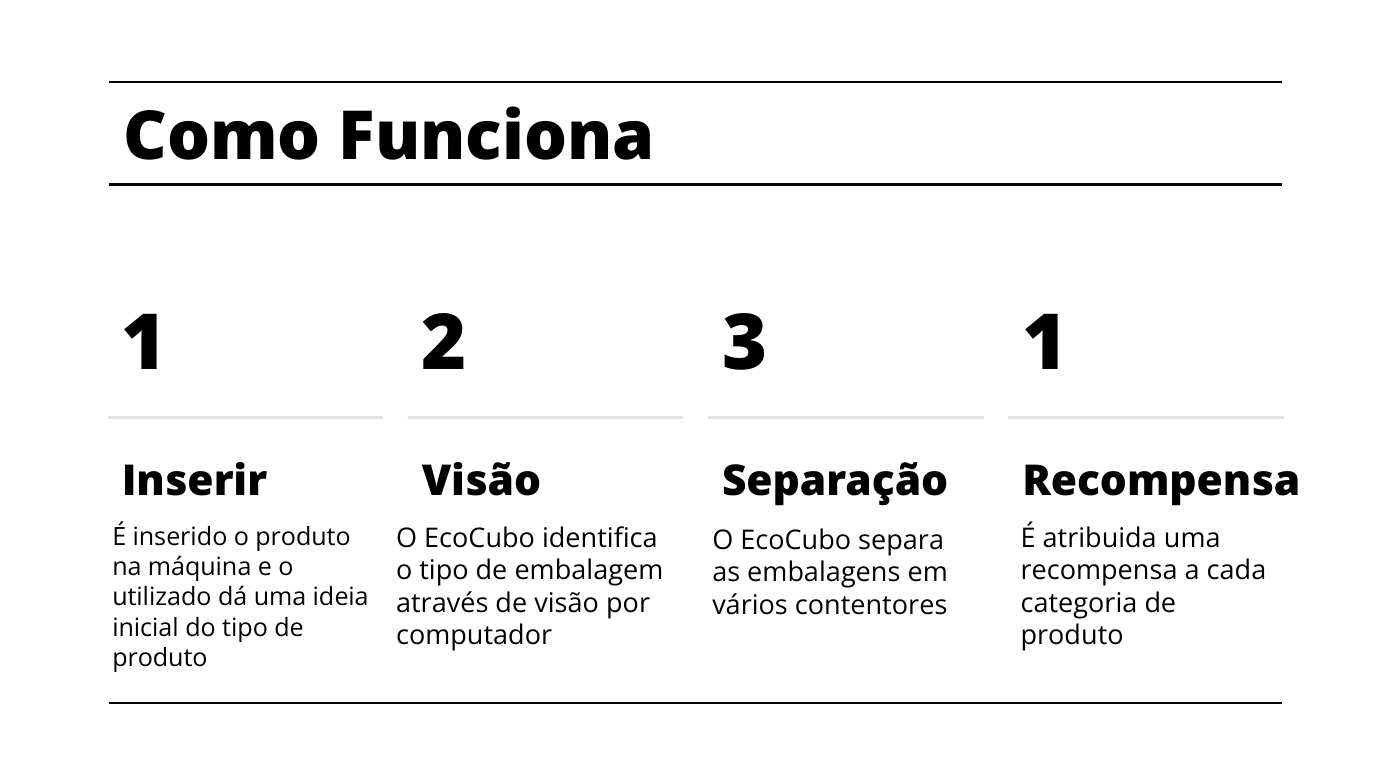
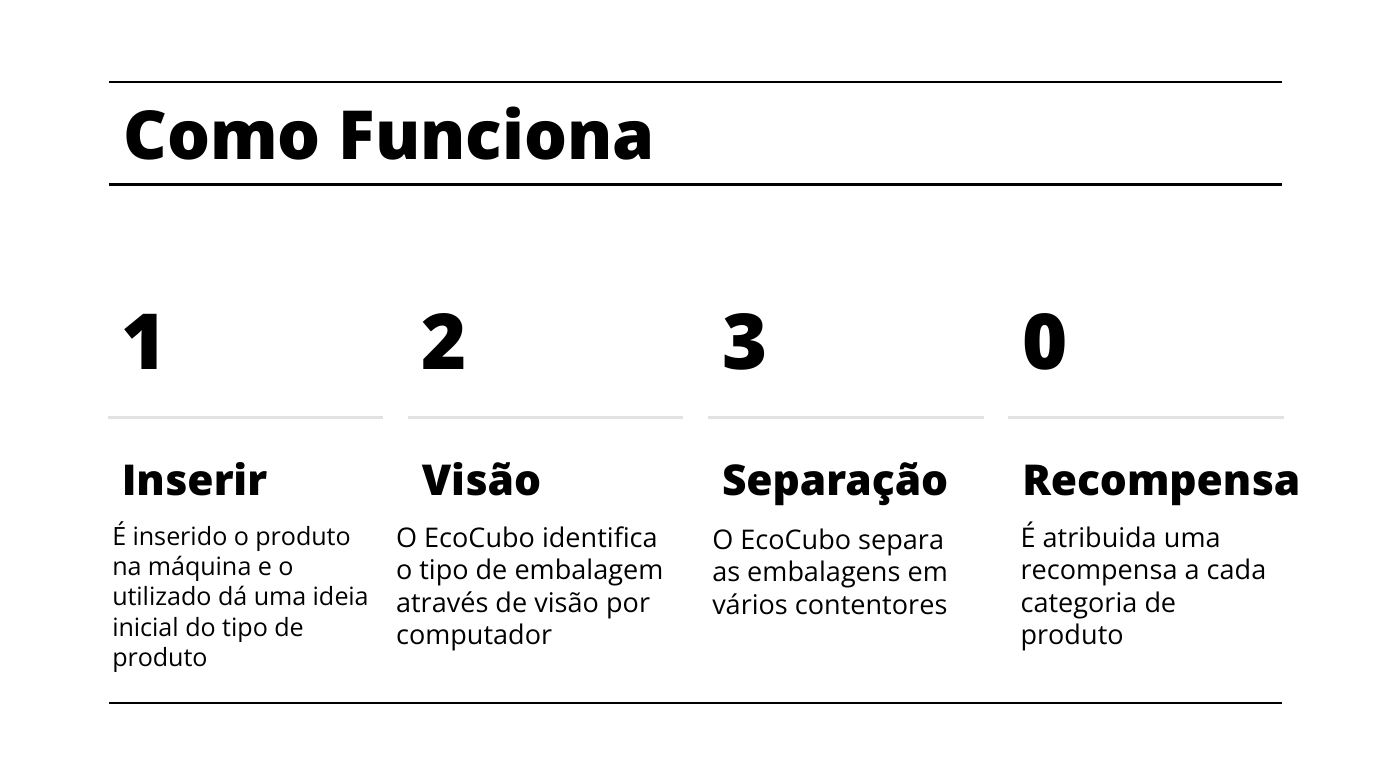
3 1: 1 -> 0 (1045, 343)
